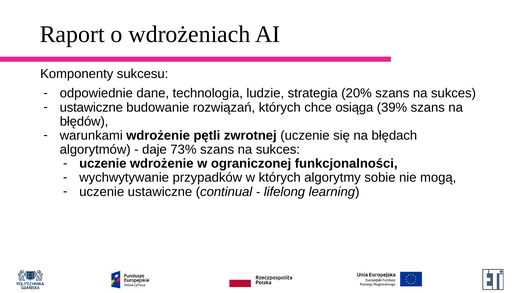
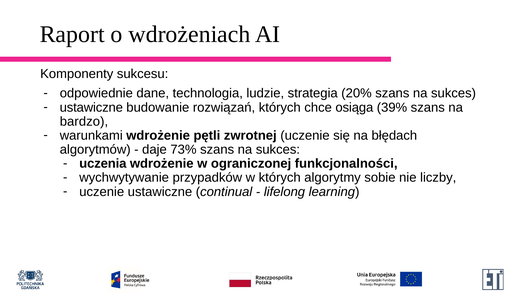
błędów: błędów -> bardzo (84, 121)
uczenie: uczenie -> uczenia (103, 164)
mogą: mogą -> liczby (438, 178)
